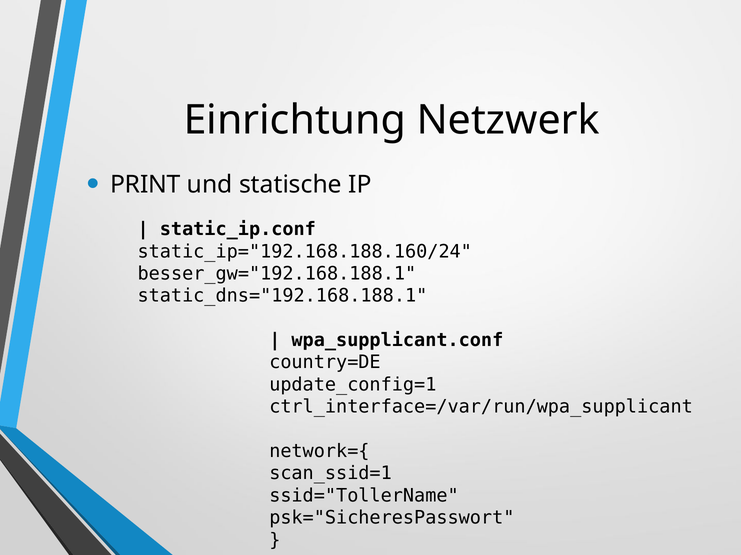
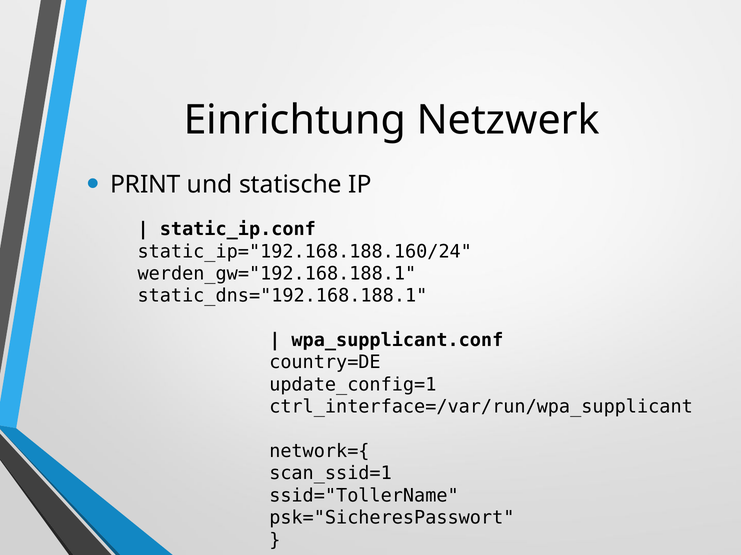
besser_gw="192.168.188.1: besser_gw="192.168.188.1 -> werden_gw="192.168.188.1 (277, 274)
